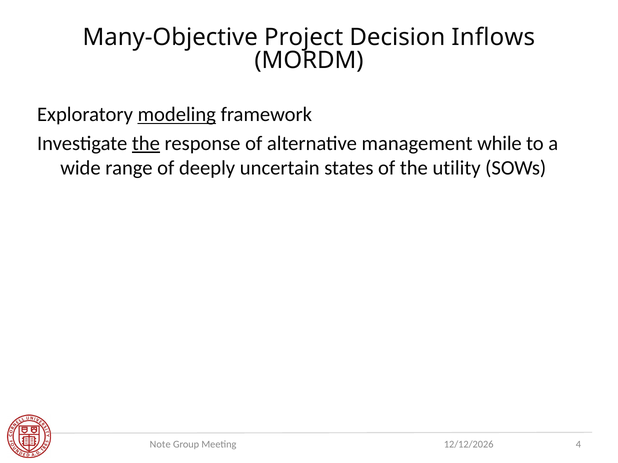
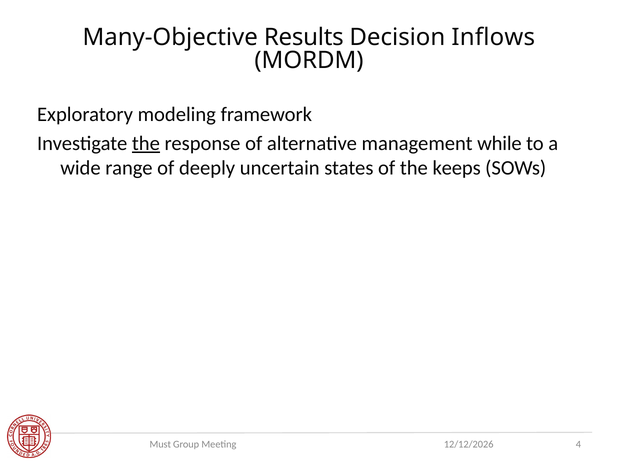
Project: Project -> Results (304, 37)
modeling underline: present -> none (177, 115)
utility: utility -> keeps (457, 168)
Note: Note -> Must (160, 445)
